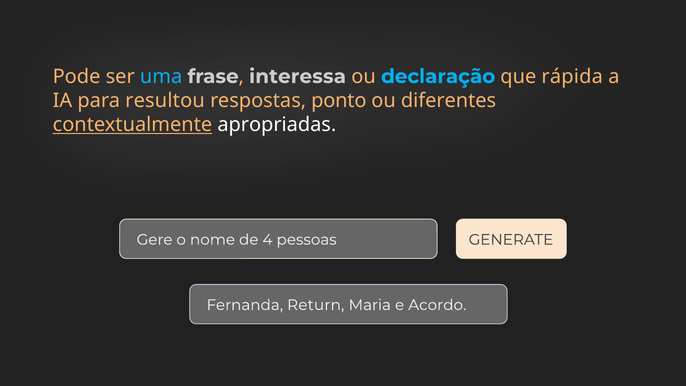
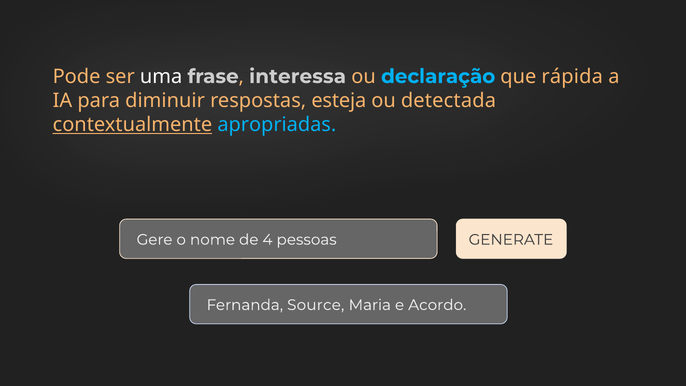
uma colour: light blue -> white (161, 76)
resultou: resultou -> diminuir (165, 100)
ponto: ponto -> esteja (339, 100)
diferentes: diferentes -> detectada (448, 100)
apropriadas colour: white -> light blue (277, 124)
Return: Return -> Source (316, 305)
